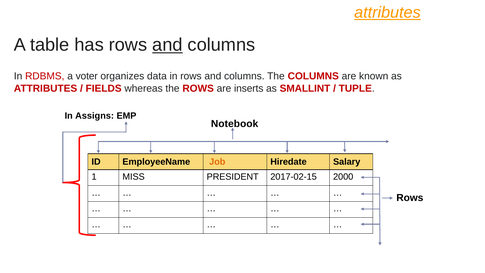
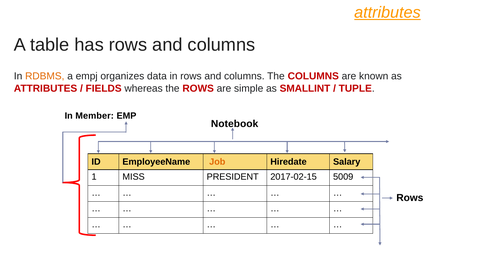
and underline: present -> none (167, 45)
RDBMS colour: red -> orange (45, 76)
voter: voter -> empj (87, 76)
inserts: inserts -> simple (249, 88)
Assigns: Assigns -> Member (95, 116)
2000: 2000 -> 5009 (343, 177)
